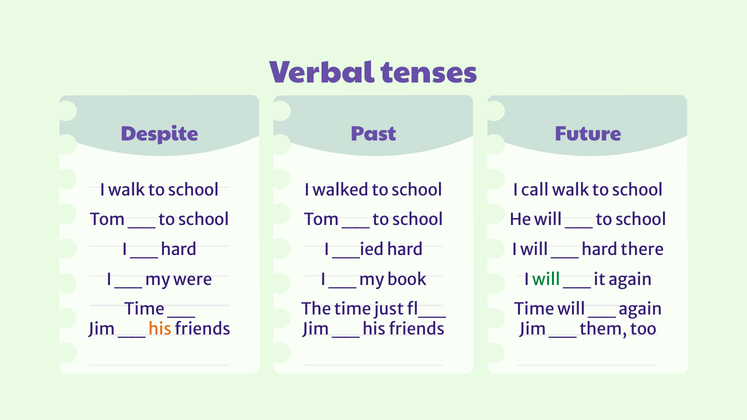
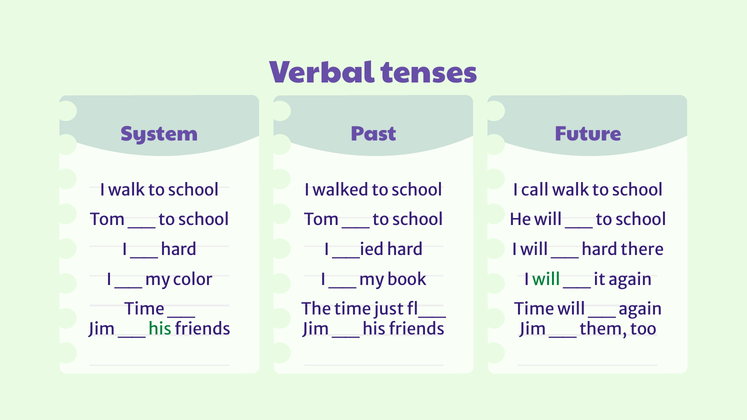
Despite: Despite -> System (159, 134)
were: were -> color (193, 280)
his colour: orange -> green (160, 330)
